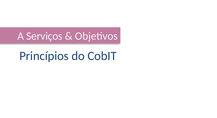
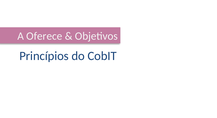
Serviços: Serviços -> Oferece (44, 36)
